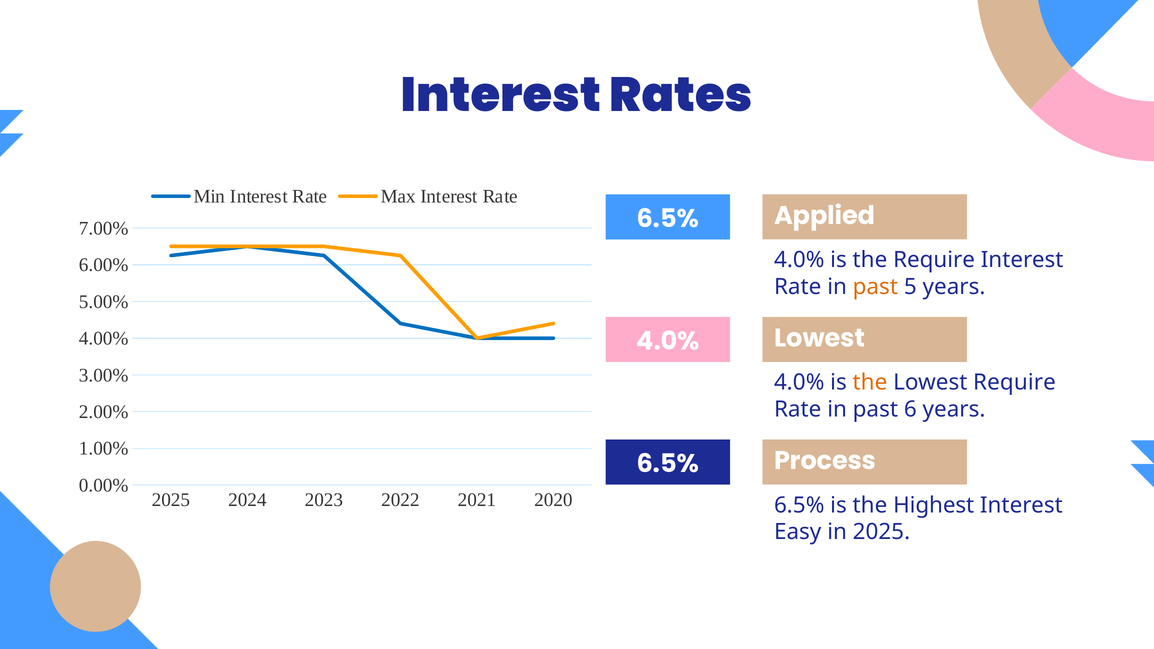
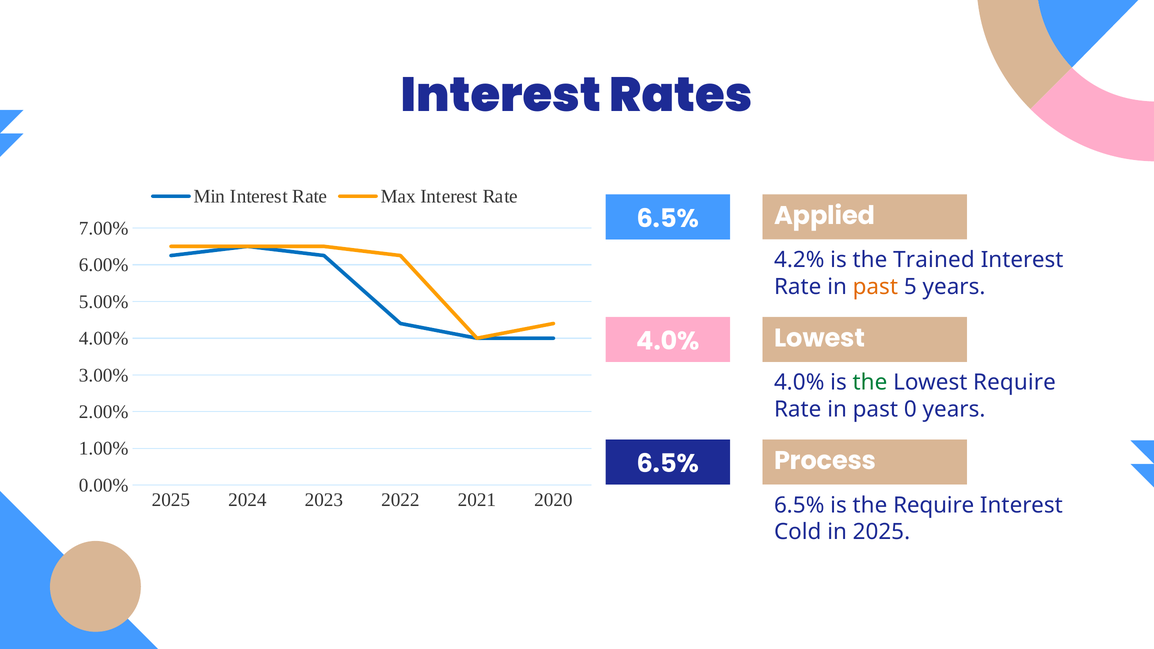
4.0%: 4.0% -> 4.2% (799, 260)
the Require: Require -> Trained (934, 260)
the colour: orange -> green (870, 383)
6: 6 -> 0 (910, 410)
the Highest: Highest -> Require (934, 505)
Easy: Easy -> Cold (798, 532)
